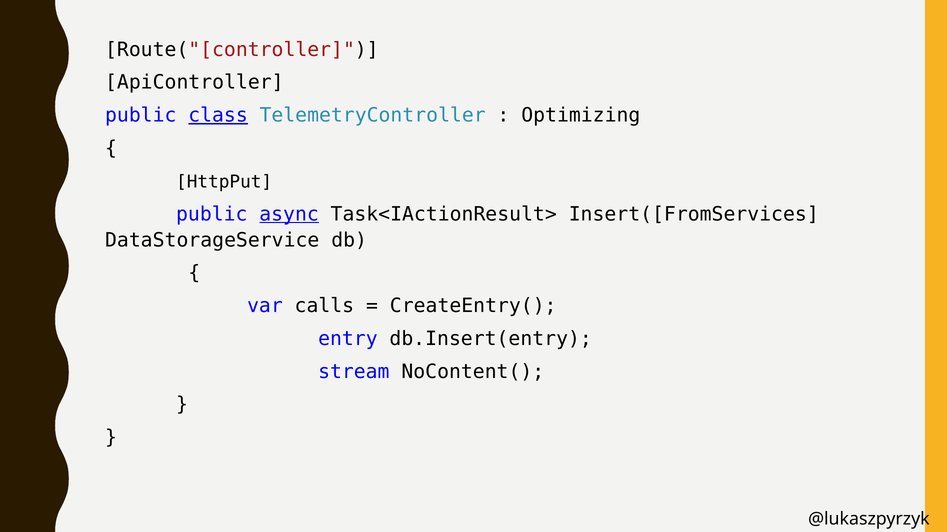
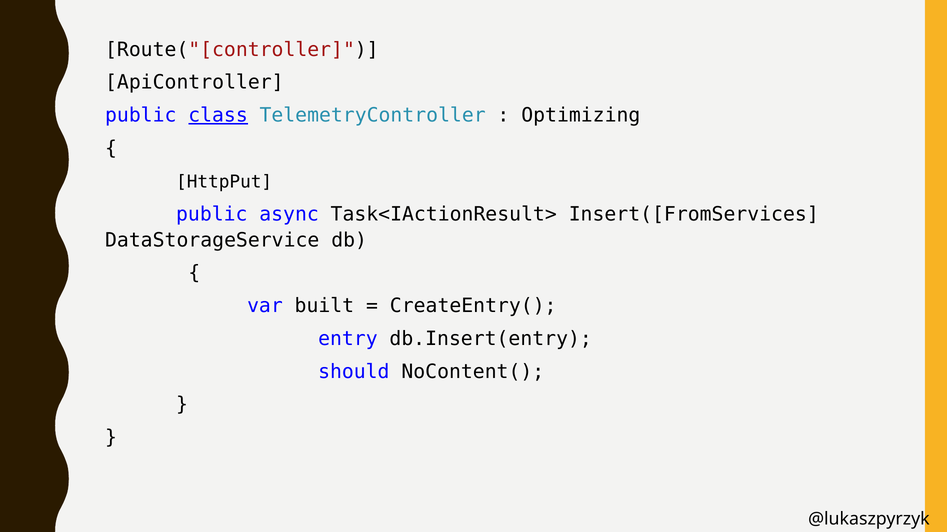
async underline: present -> none (289, 214)
calls: calls -> built (324, 306)
stream: stream -> should (354, 372)
